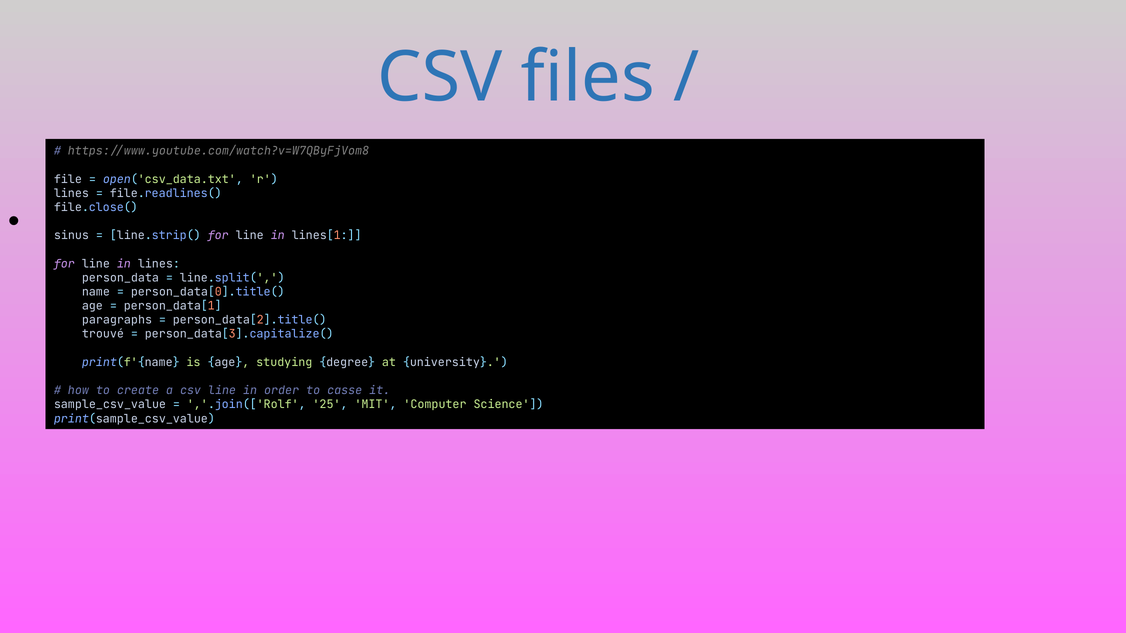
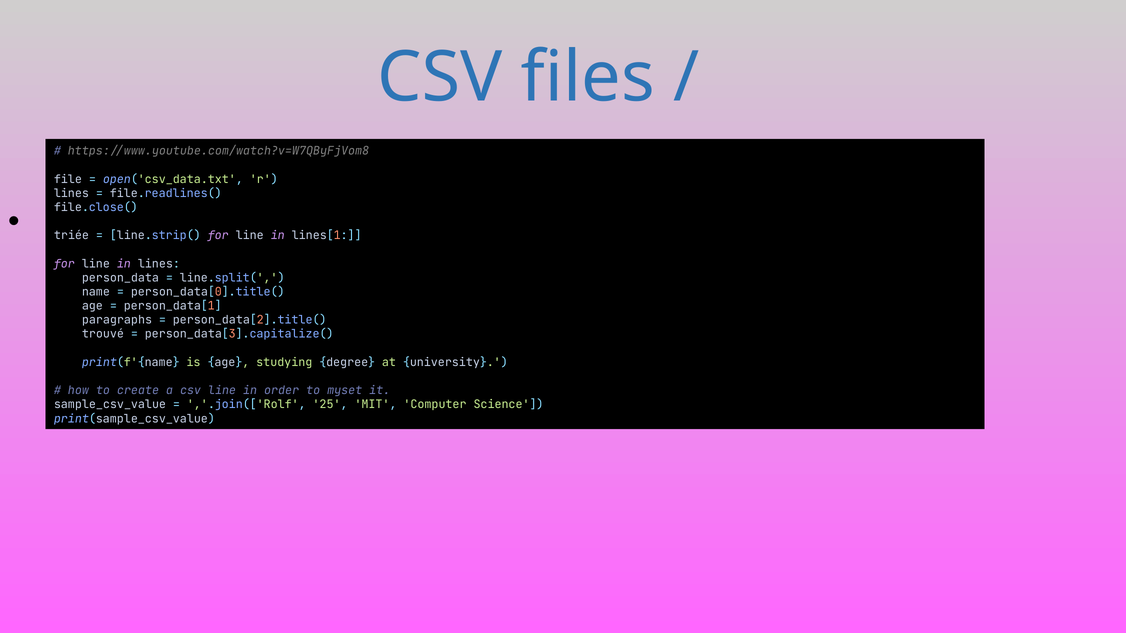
sinus: sinus -> triée (71, 236)
casse: casse -> myset (345, 391)
